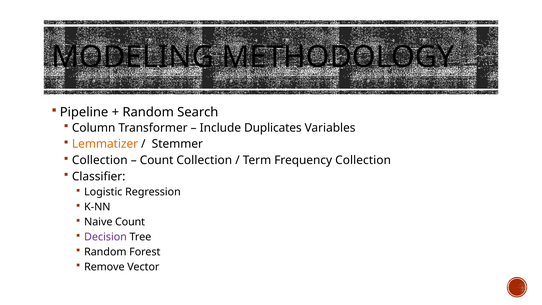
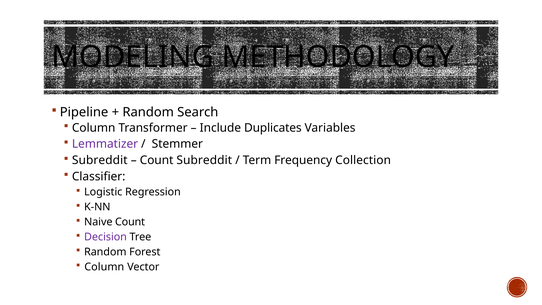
Lemmatizer colour: orange -> purple (105, 144)
Collection: Collection -> Subreddit (100, 160)
Count Collection: Collection -> Subreddit (204, 160)
Remove: Remove -> Column (104, 267)
